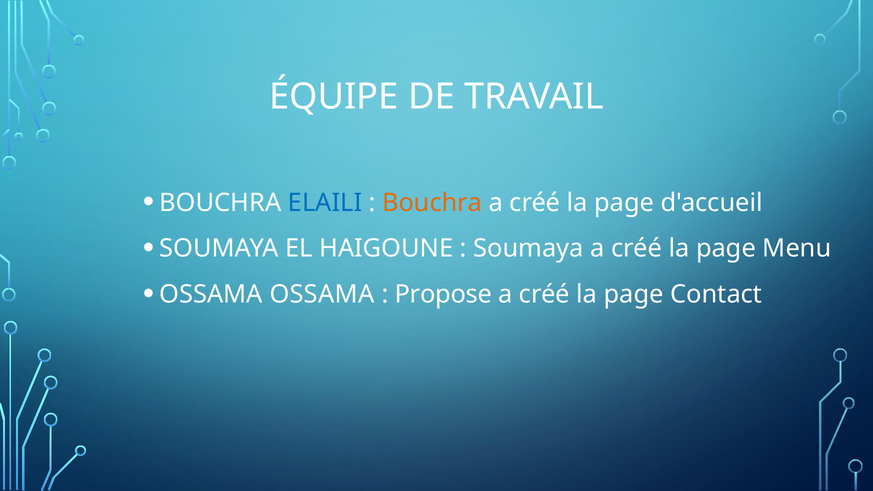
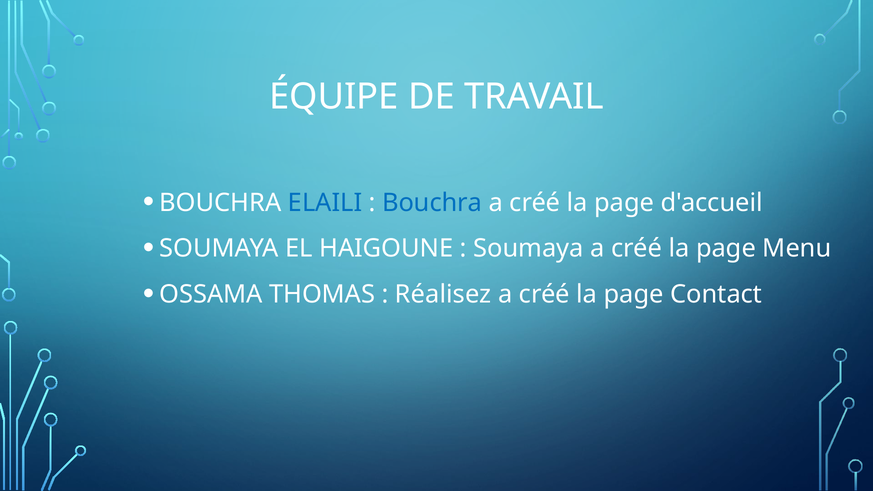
Bouchra colour: orange -> blue (432, 203)
OSSAMA OSSAMA: OSSAMA -> THOMAS (322, 294)
Propose: Propose -> Réalisez (443, 294)
